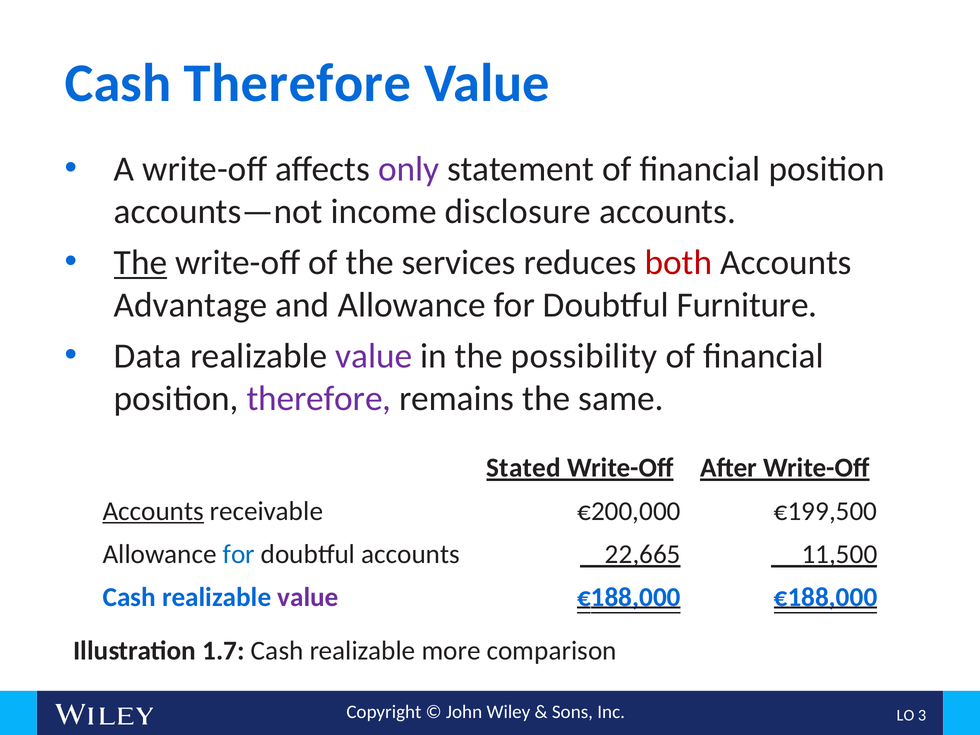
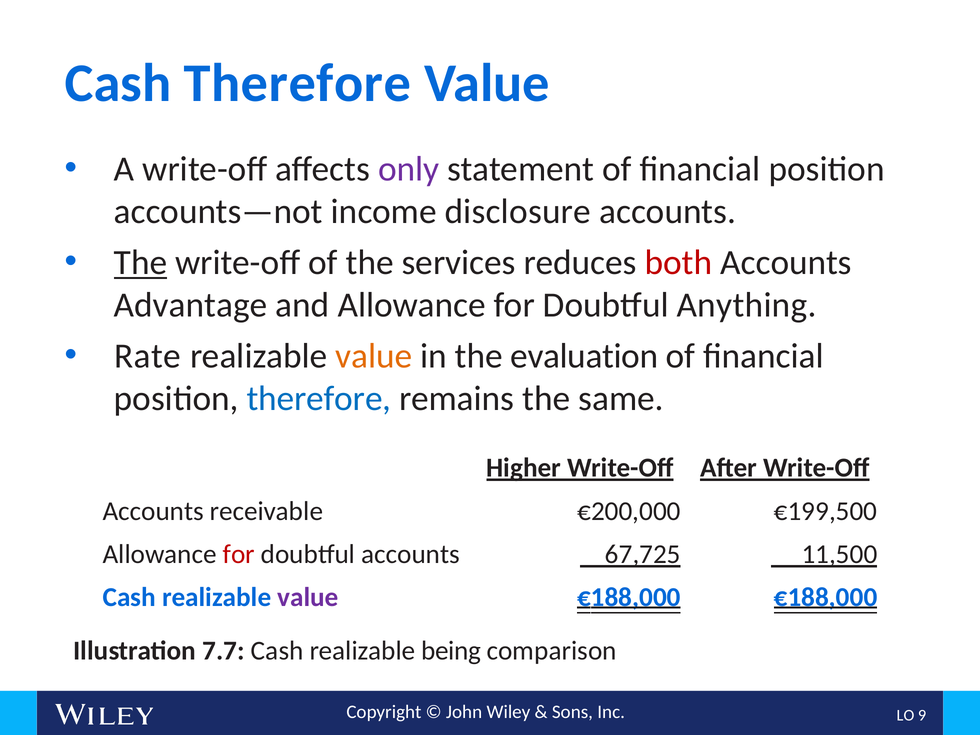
Furniture: Furniture -> Anything (747, 305)
Data: Data -> Rate (148, 356)
value colour: purple -> orange (374, 356)
possibility: possibility -> evaluation (584, 356)
therefore colour: purple -> blue (319, 399)
Stated: Stated -> Higher (524, 468)
Accounts underline: present -> none (153, 511)
for colour: blue -> red (239, 554)
22,665: 22,665 -> 67,725 (643, 554)
1.7: 1.7 -> 7.7 (223, 651)
more: more -> being (451, 651)
3: 3 -> 9 (922, 715)
